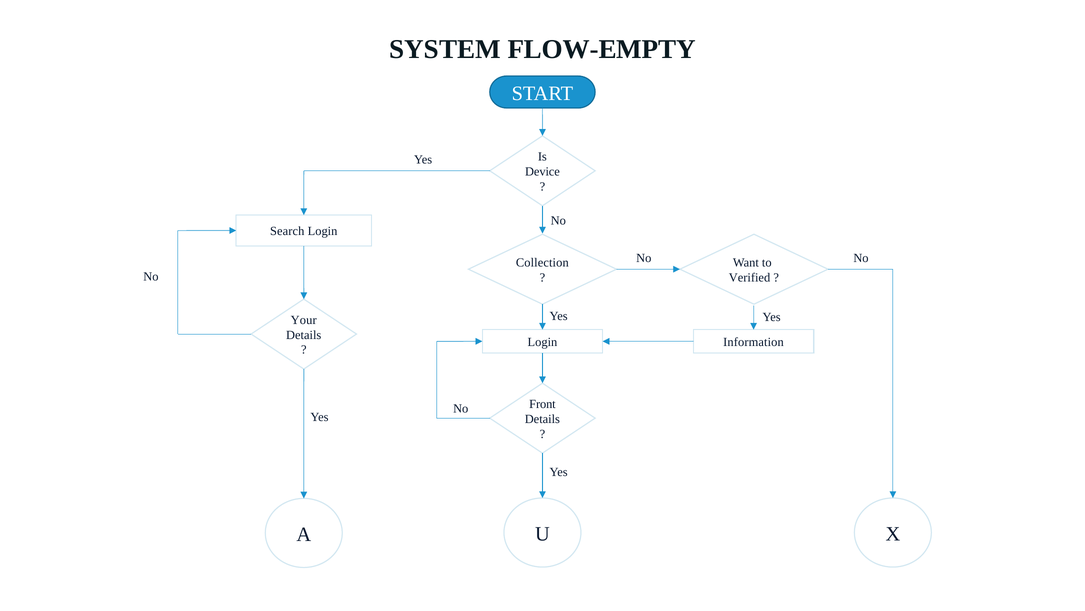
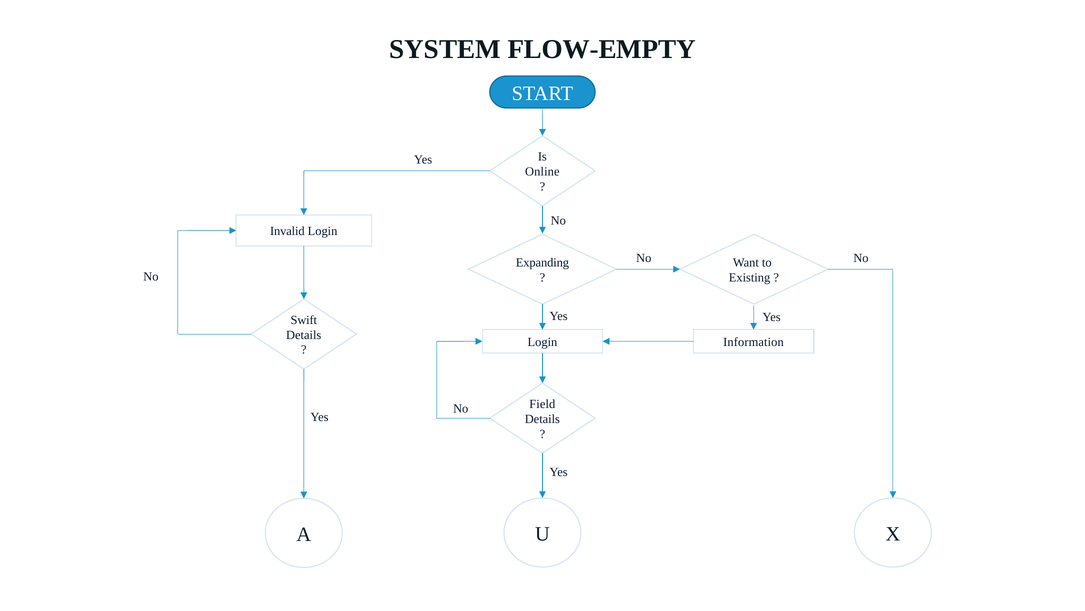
Device: Device -> Online (542, 171)
Search: Search -> Invalid (287, 231)
Collection: Collection -> Expanding (542, 262)
Verified: Verified -> Existing (750, 277)
Your: Your -> Swift (304, 320)
Front: Front -> Field (542, 404)
